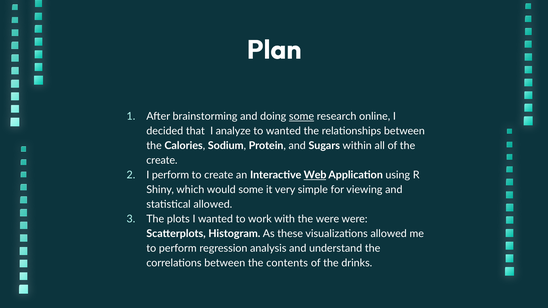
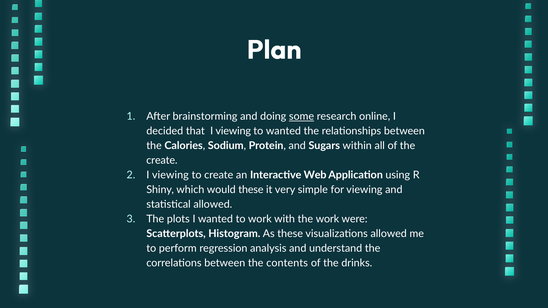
that I analyze: analyze -> viewing (233, 131)
perform: perform -> viewing (170, 175)
Web underline: present -> none (315, 175)
would some: some -> these (251, 190)
the were: were -> work (327, 219)
